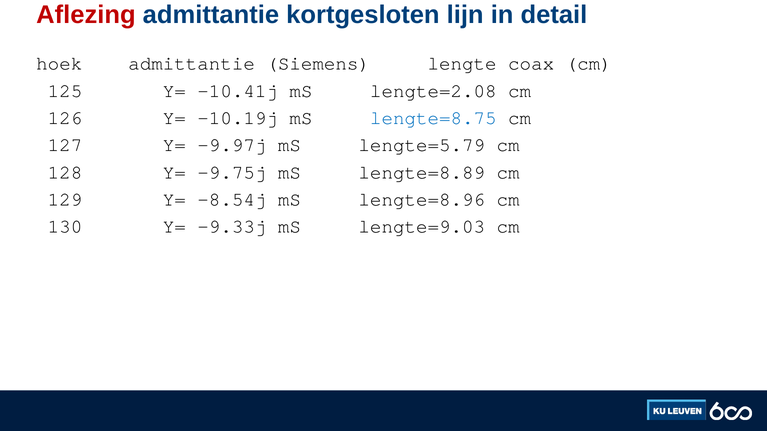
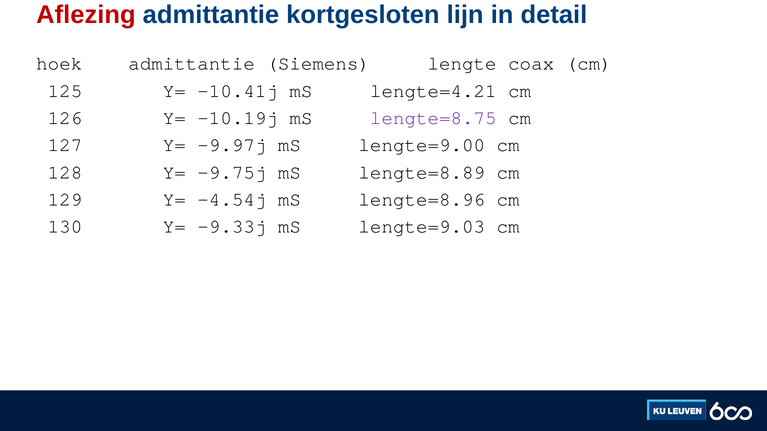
lengte=2.08: lengte=2.08 -> lengte=4.21 (433, 91)
lengte=8.75 colour: blue -> purple (433, 118)
lengte=5.79: lengte=5.79 -> lengte=9.00 (422, 145)
-8.54j: -8.54j -> -4.54j (232, 200)
